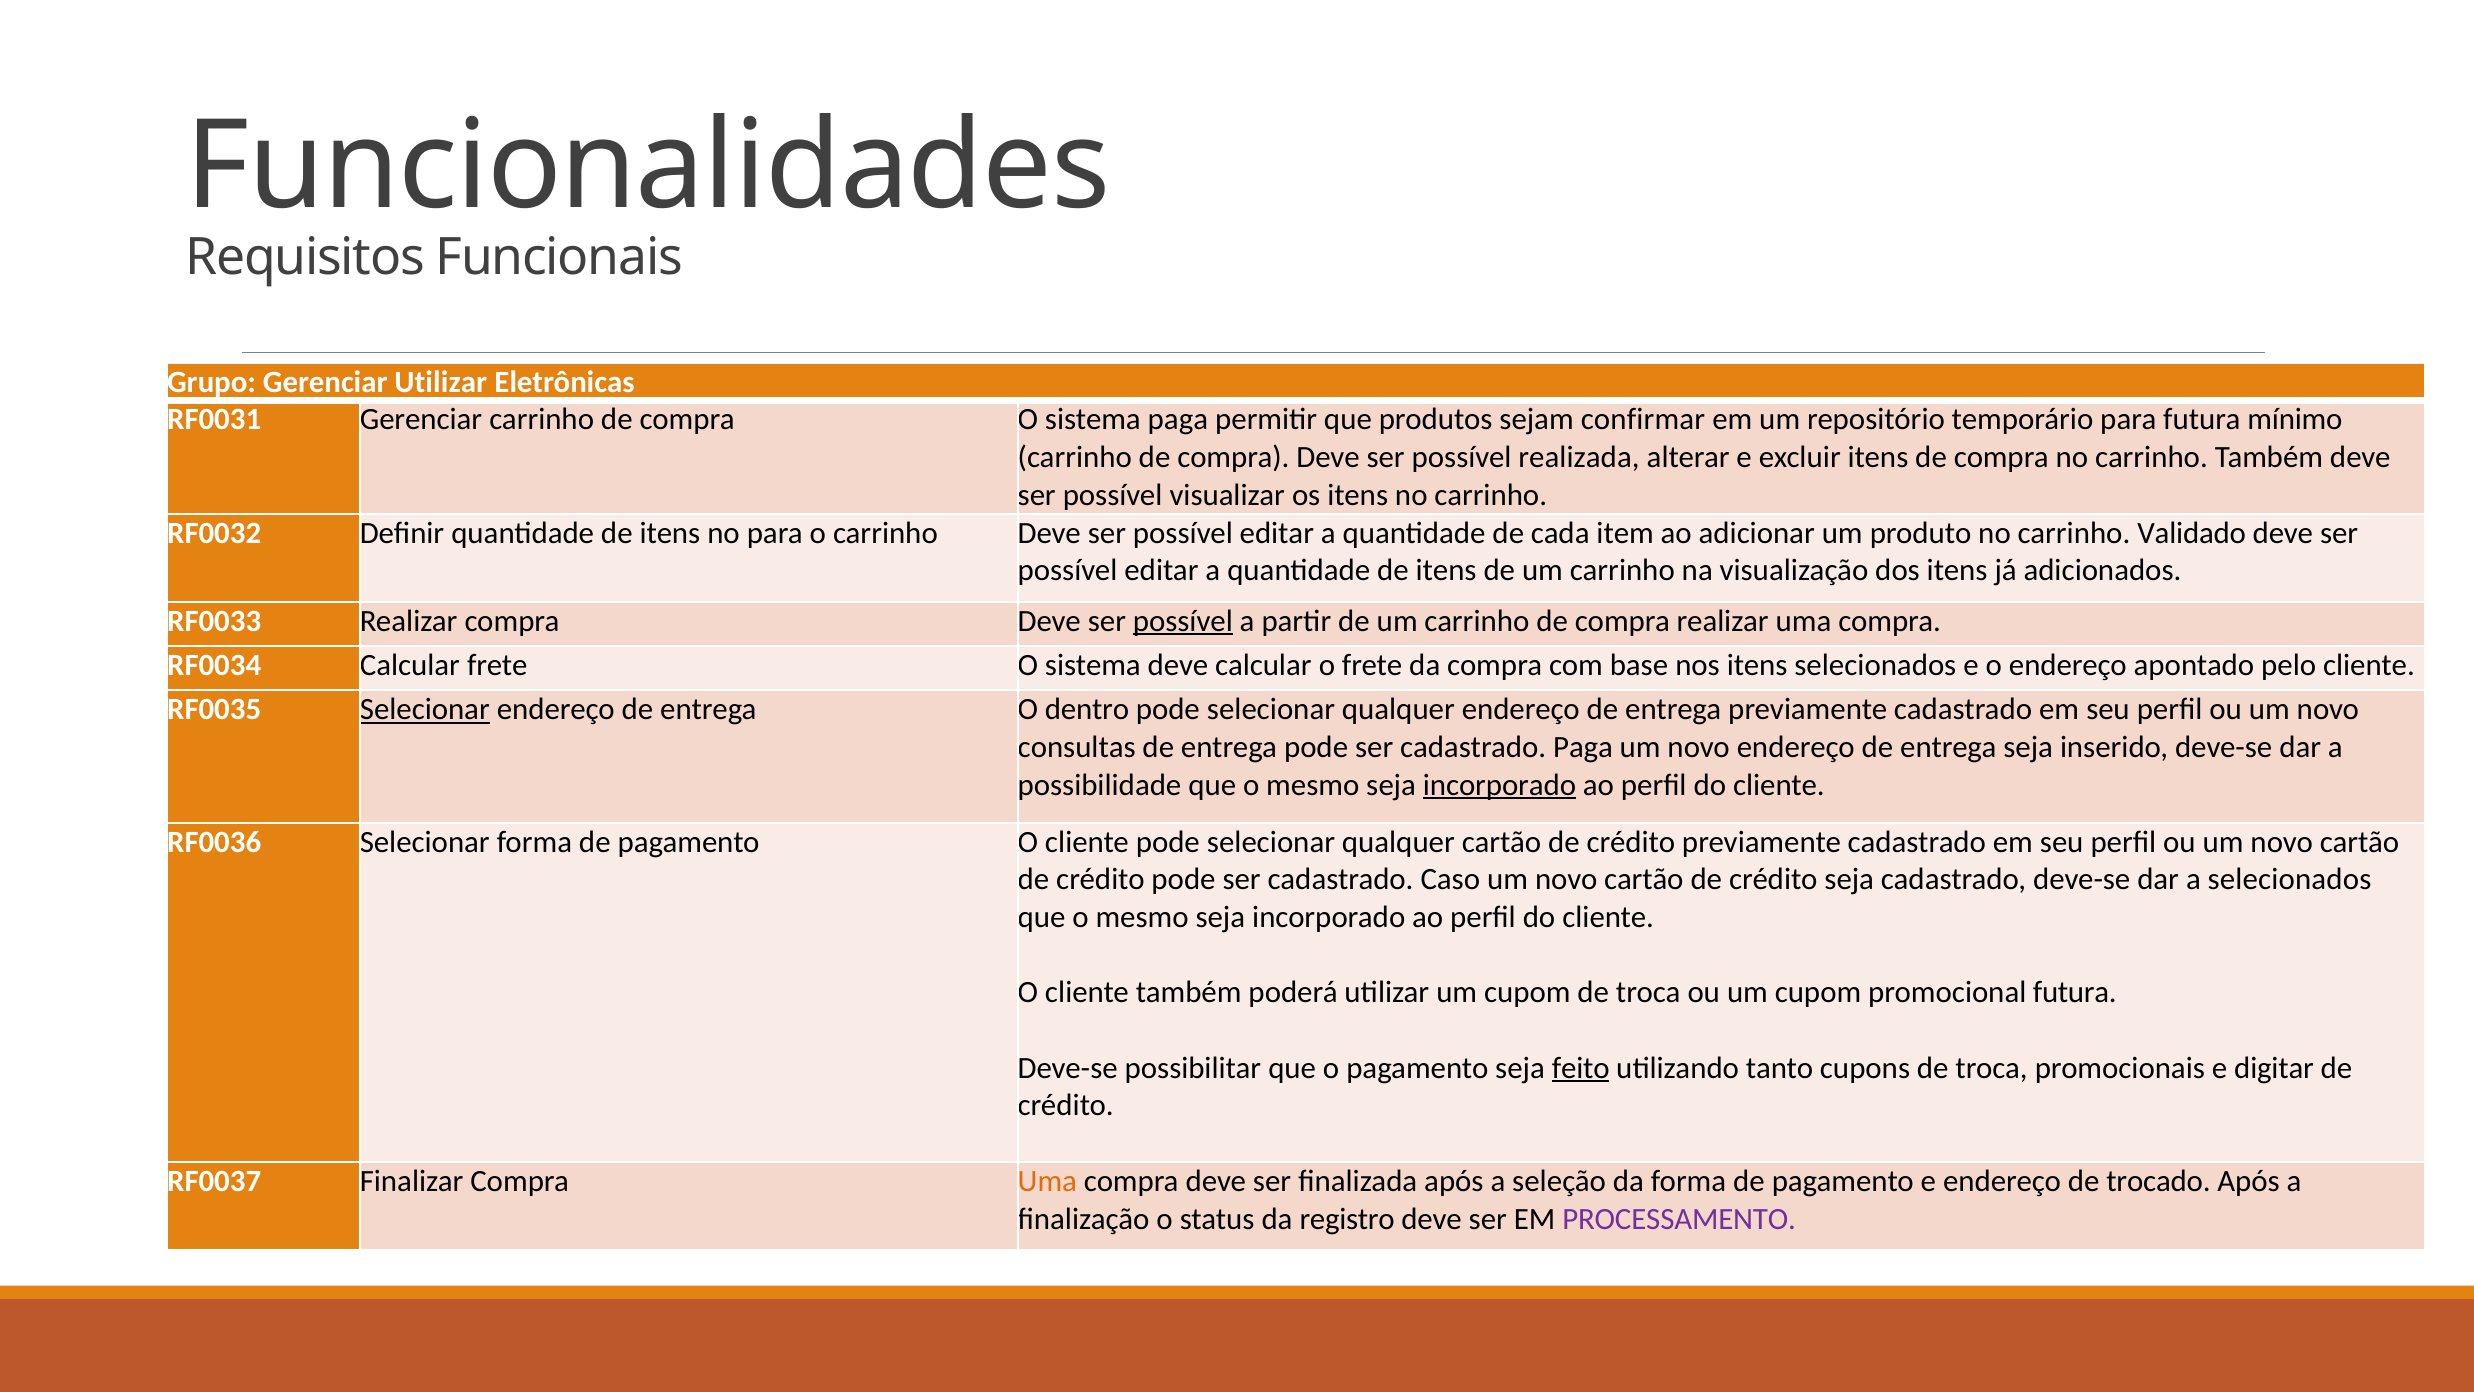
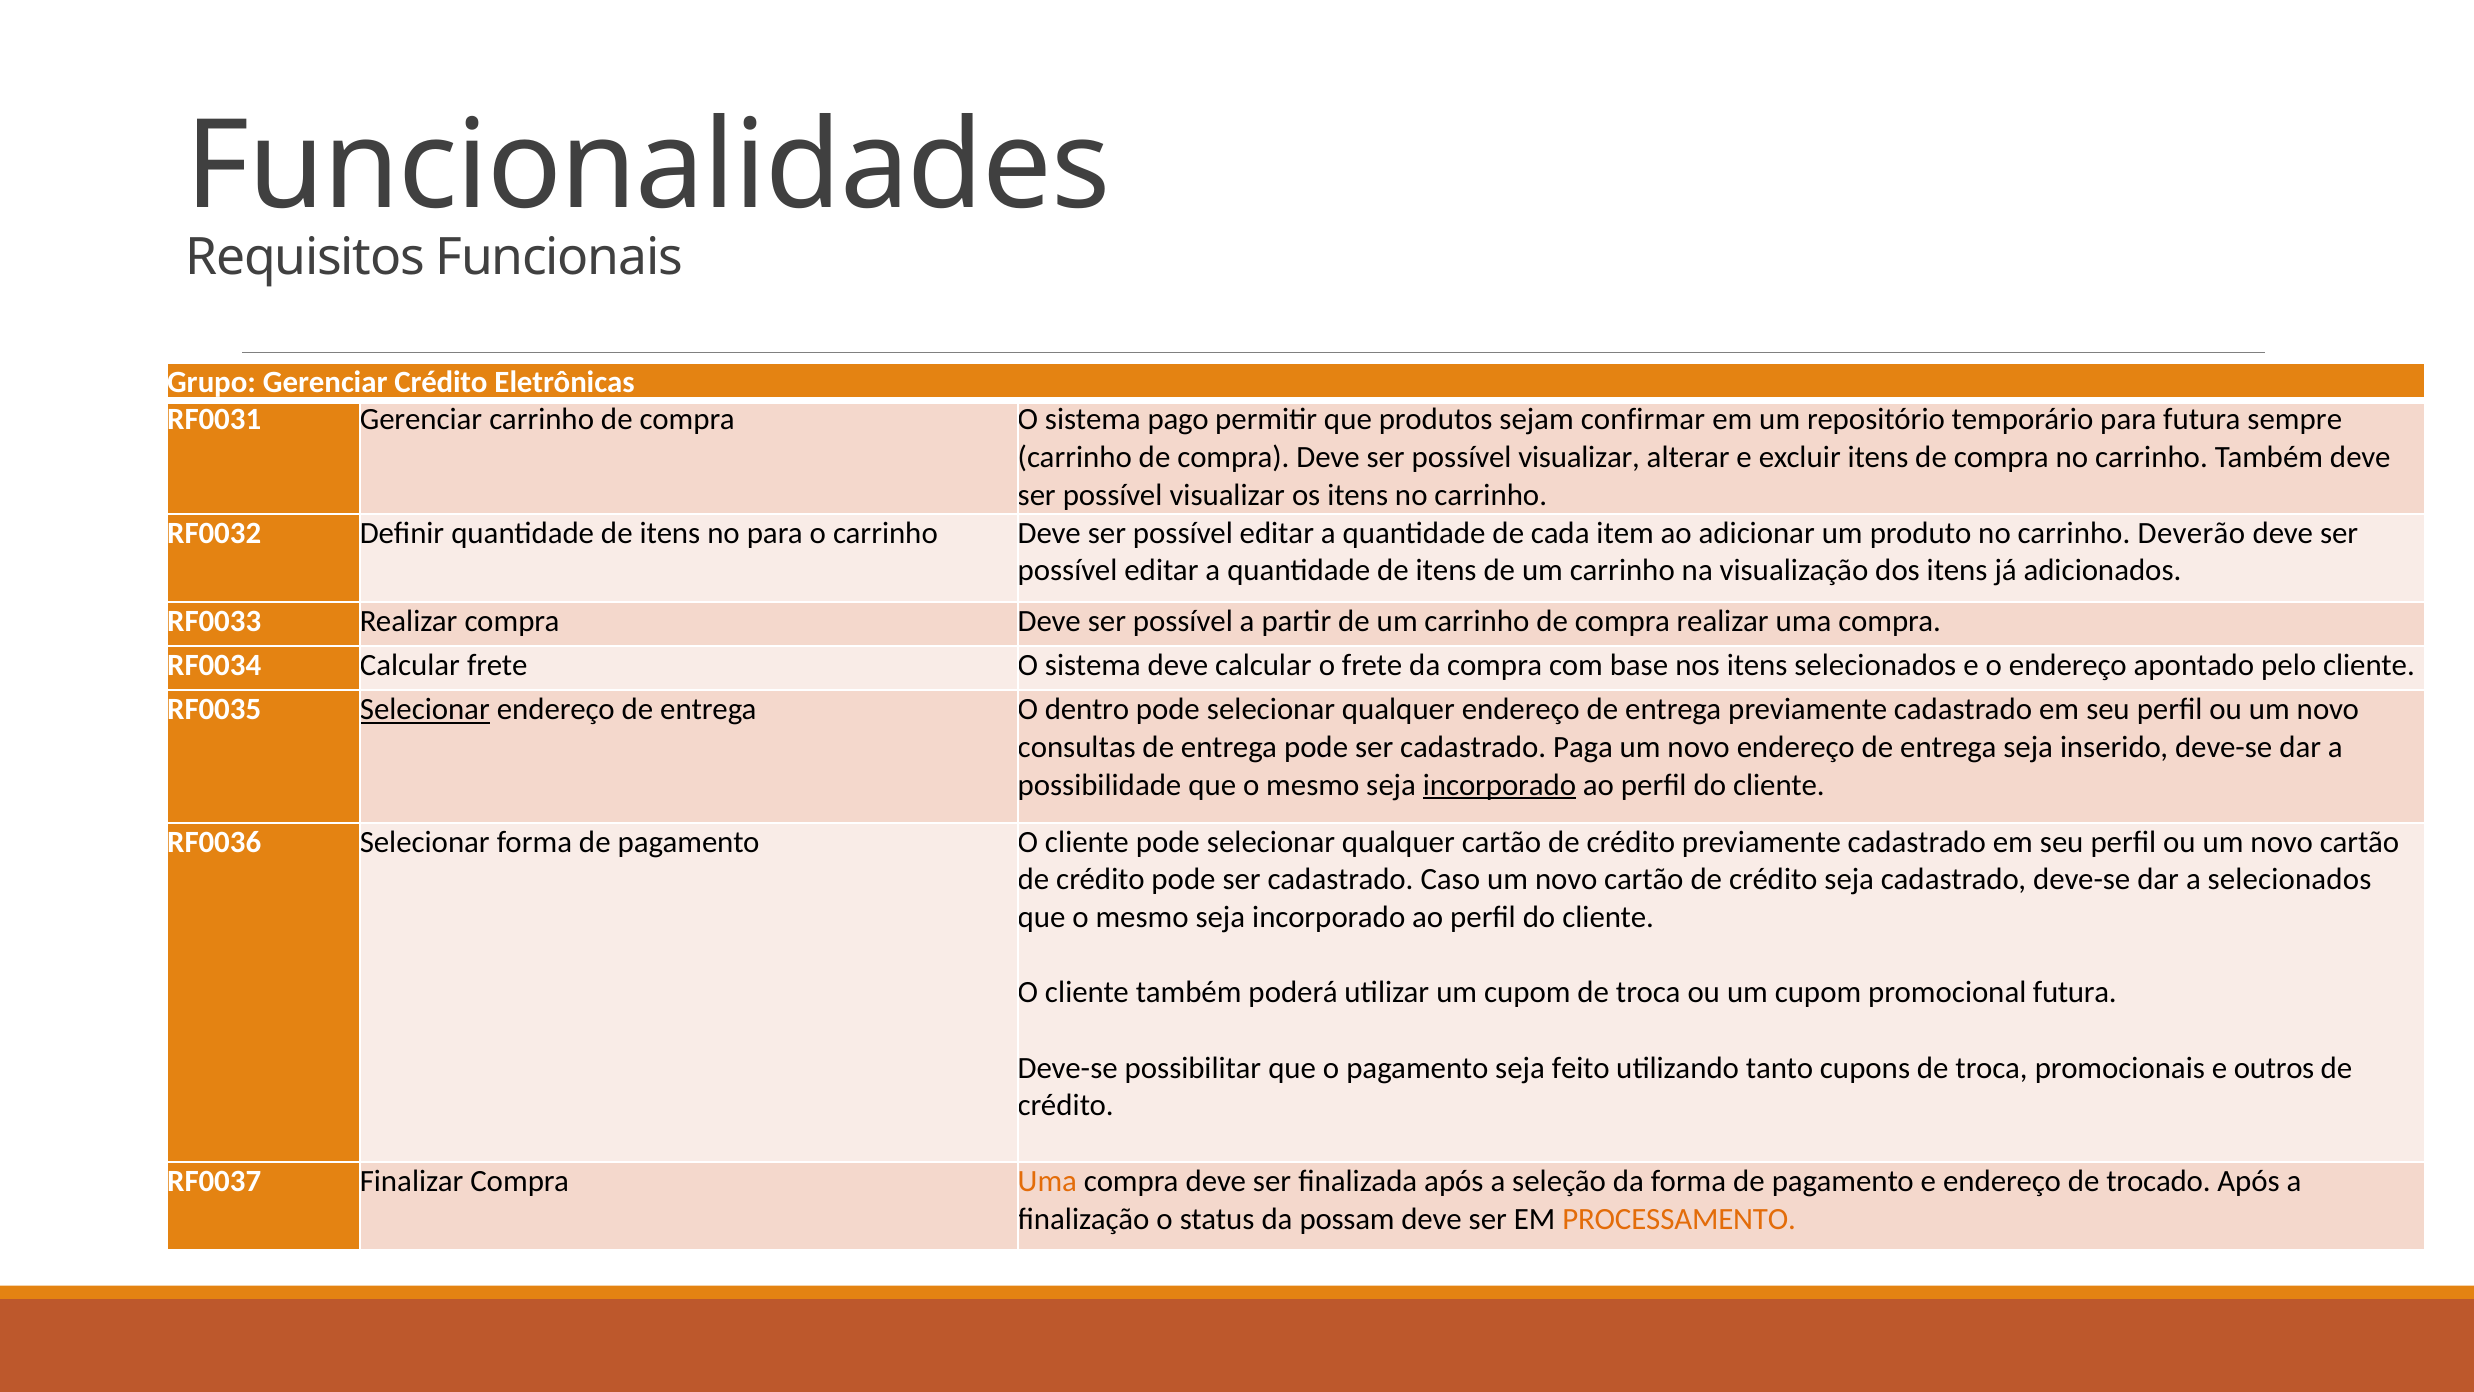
Gerenciar Utilizar: Utilizar -> Crédito (441, 382)
sistema paga: paga -> pago (1178, 420)
mínimo: mínimo -> sempre (2295, 420)
realizada: realizada -> visualizar (1579, 457)
Validado: Validado -> Deverão (2191, 533)
possível underline: present -> none (1183, 621)
feito underline: present -> none (1581, 1068)
digitar: digitar -> outros (2274, 1068)
registro: registro -> possam (1347, 1219)
PROCESSAMENTO colour: purple -> orange (1679, 1219)
